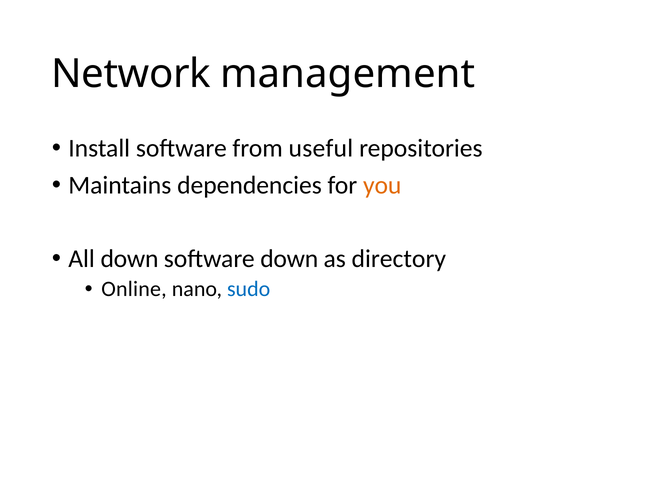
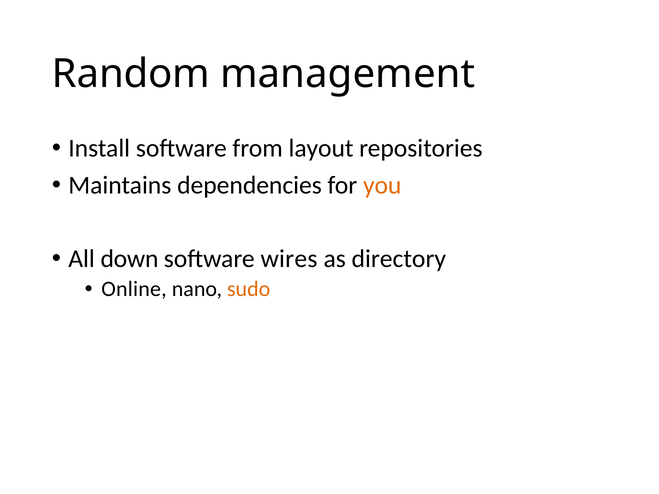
Network: Network -> Random (131, 74)
useful: useful -> layout (321, 149)
software down: down -> wires (289, 259)
sudo colour: blue -> orange (249, 289)
